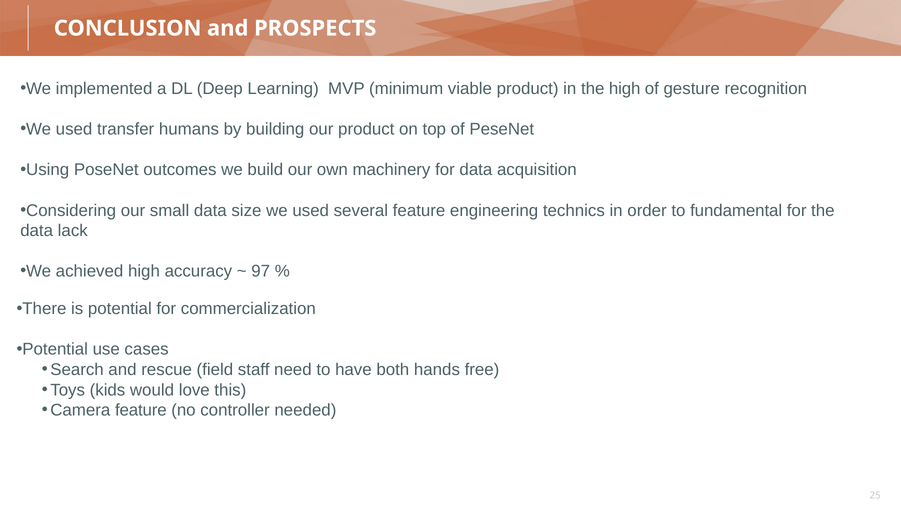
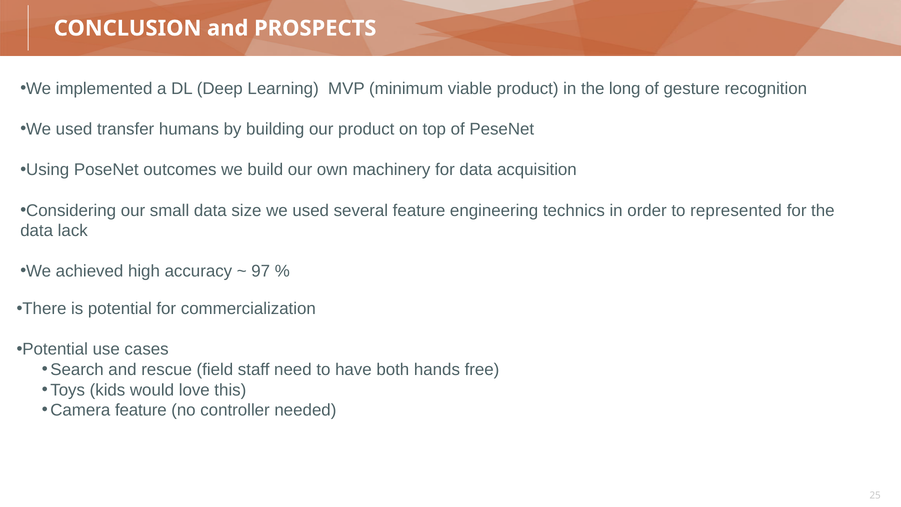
the high: high -> long (625, 89)
fundamental: fundamental -> represented (736, 210)
